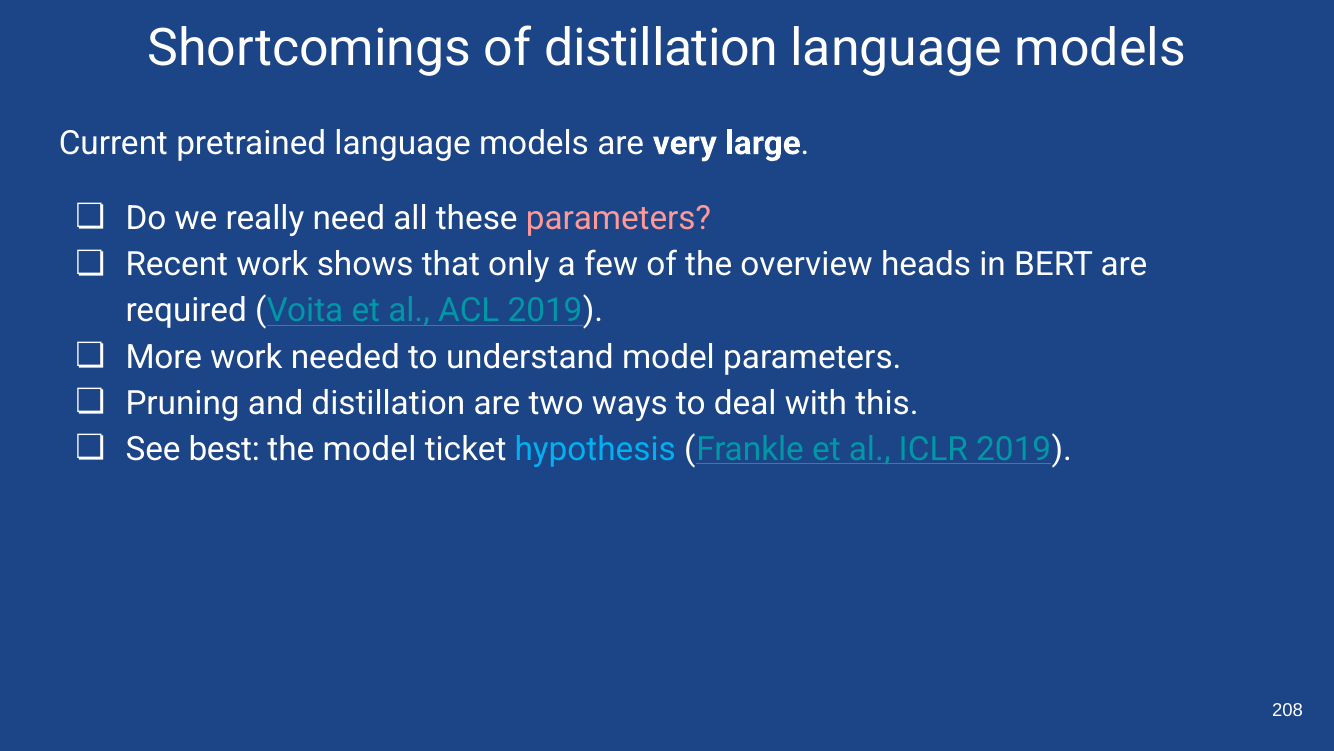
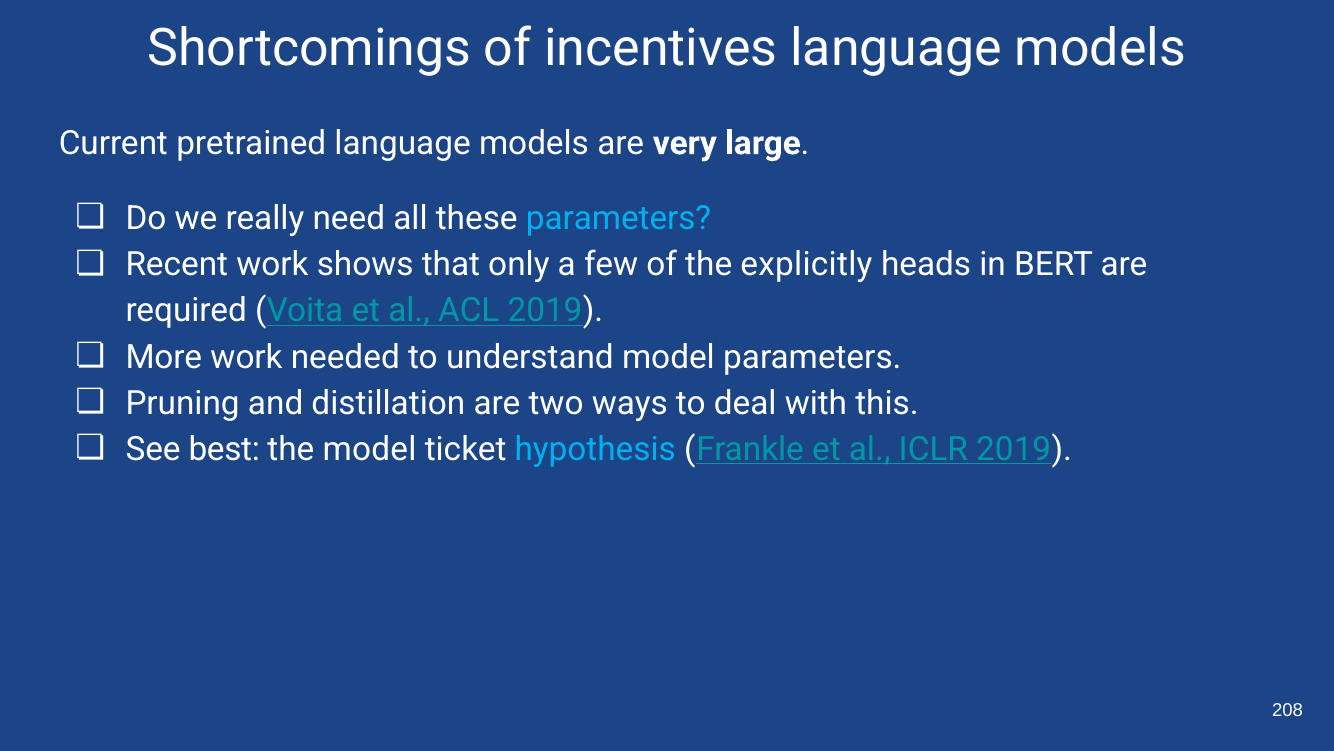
of distillation: distillation -> incentives (661, 48)
parameters colour: pink -> light blue (619, 219)
overview: overview -> explicitly (806, 265)
